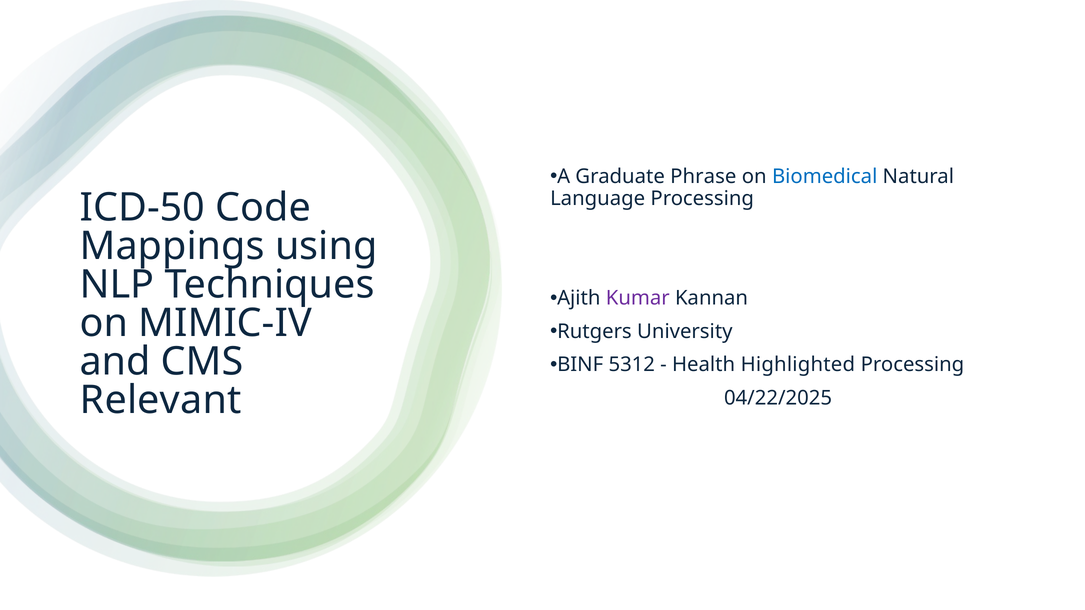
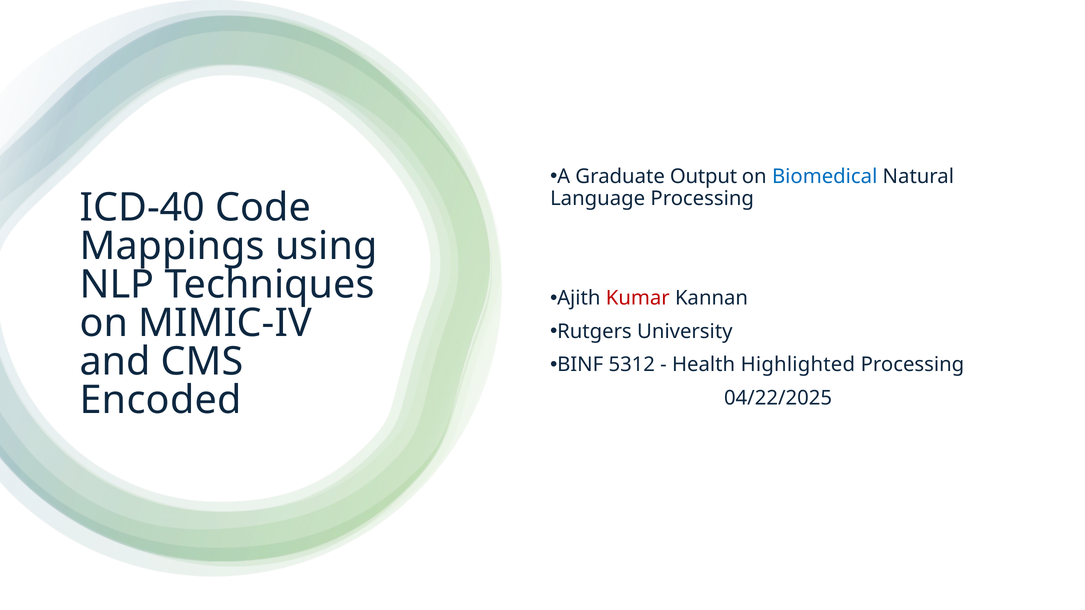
Phrase: Phrase -> Output (703, 177)
ICD-50: ICD-50 -> ICD-40 (142, 208)
Kumar colour: purple -> red (638, 298)
Relevant: Relevant -> Encoded (161, 400)
